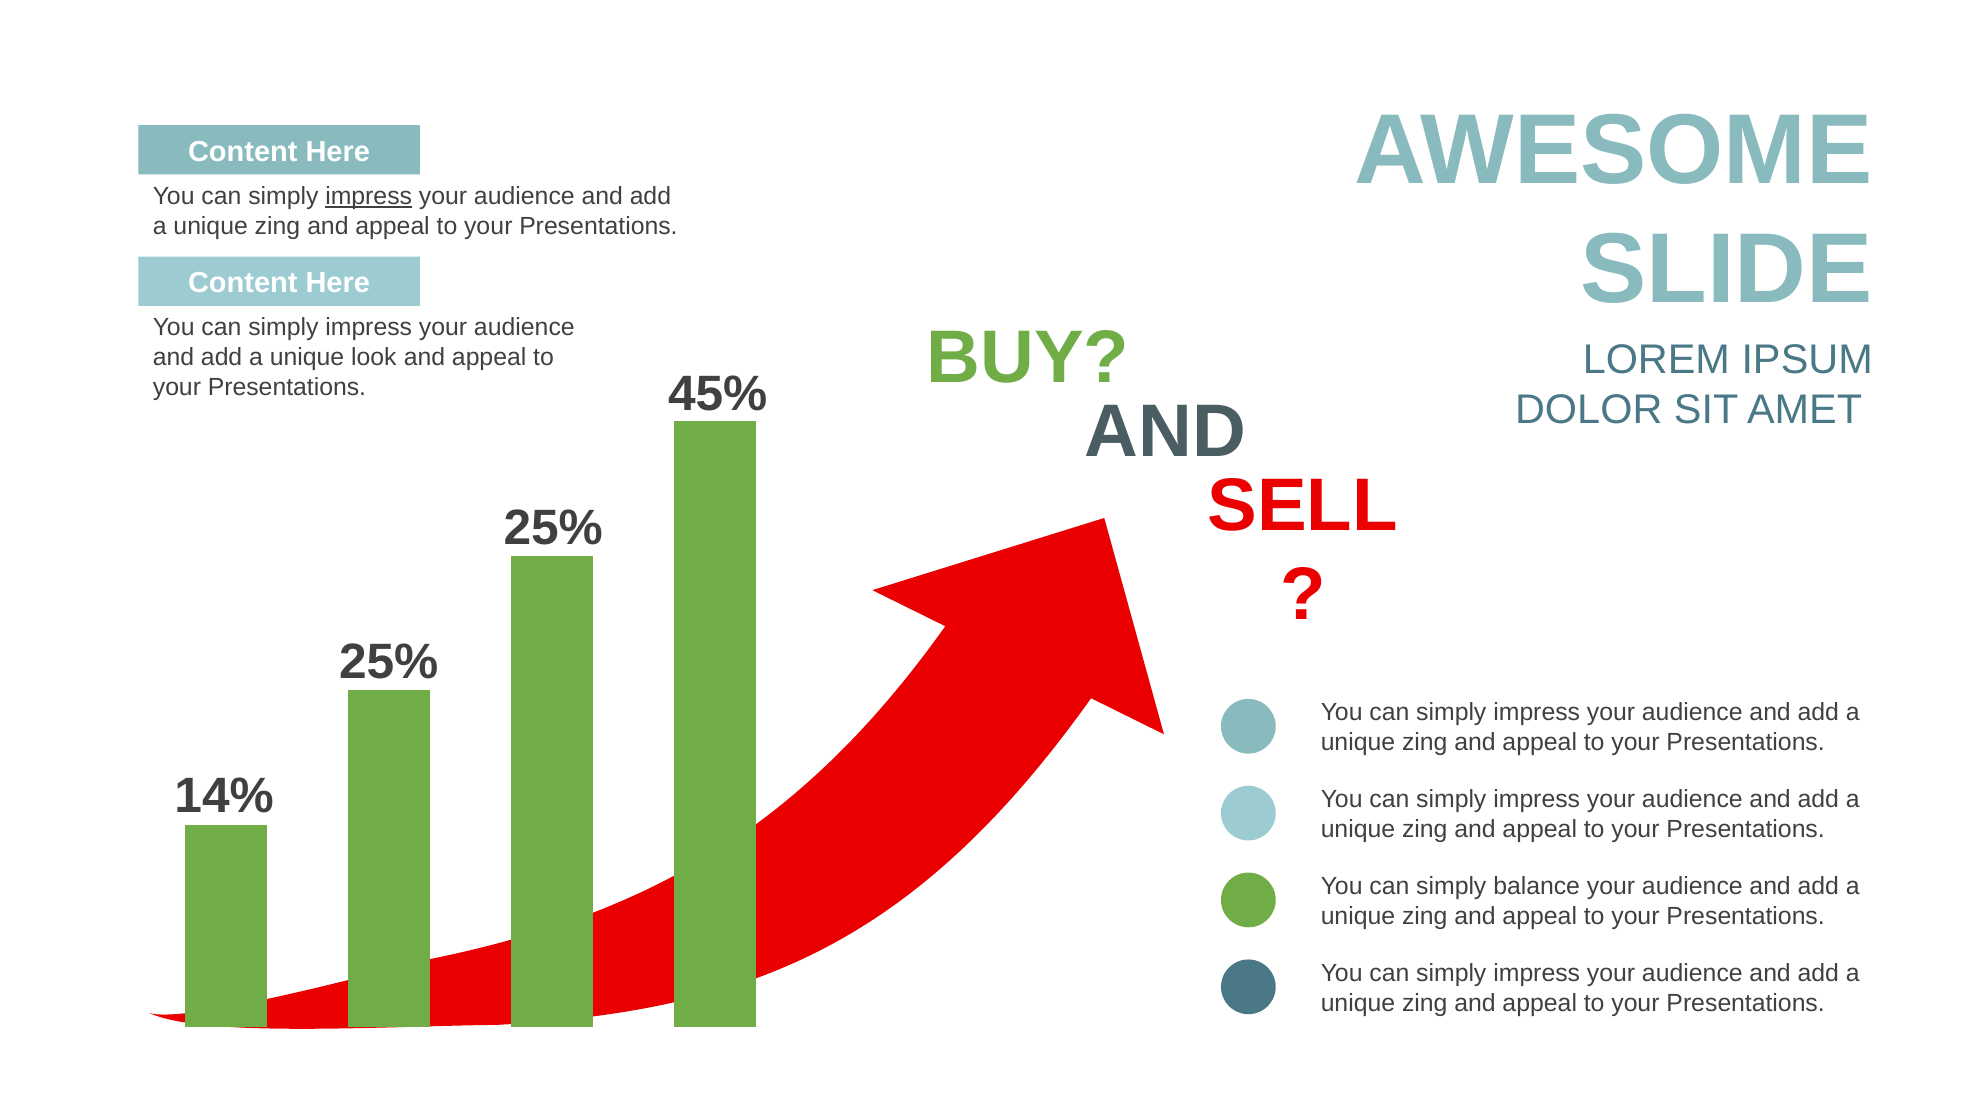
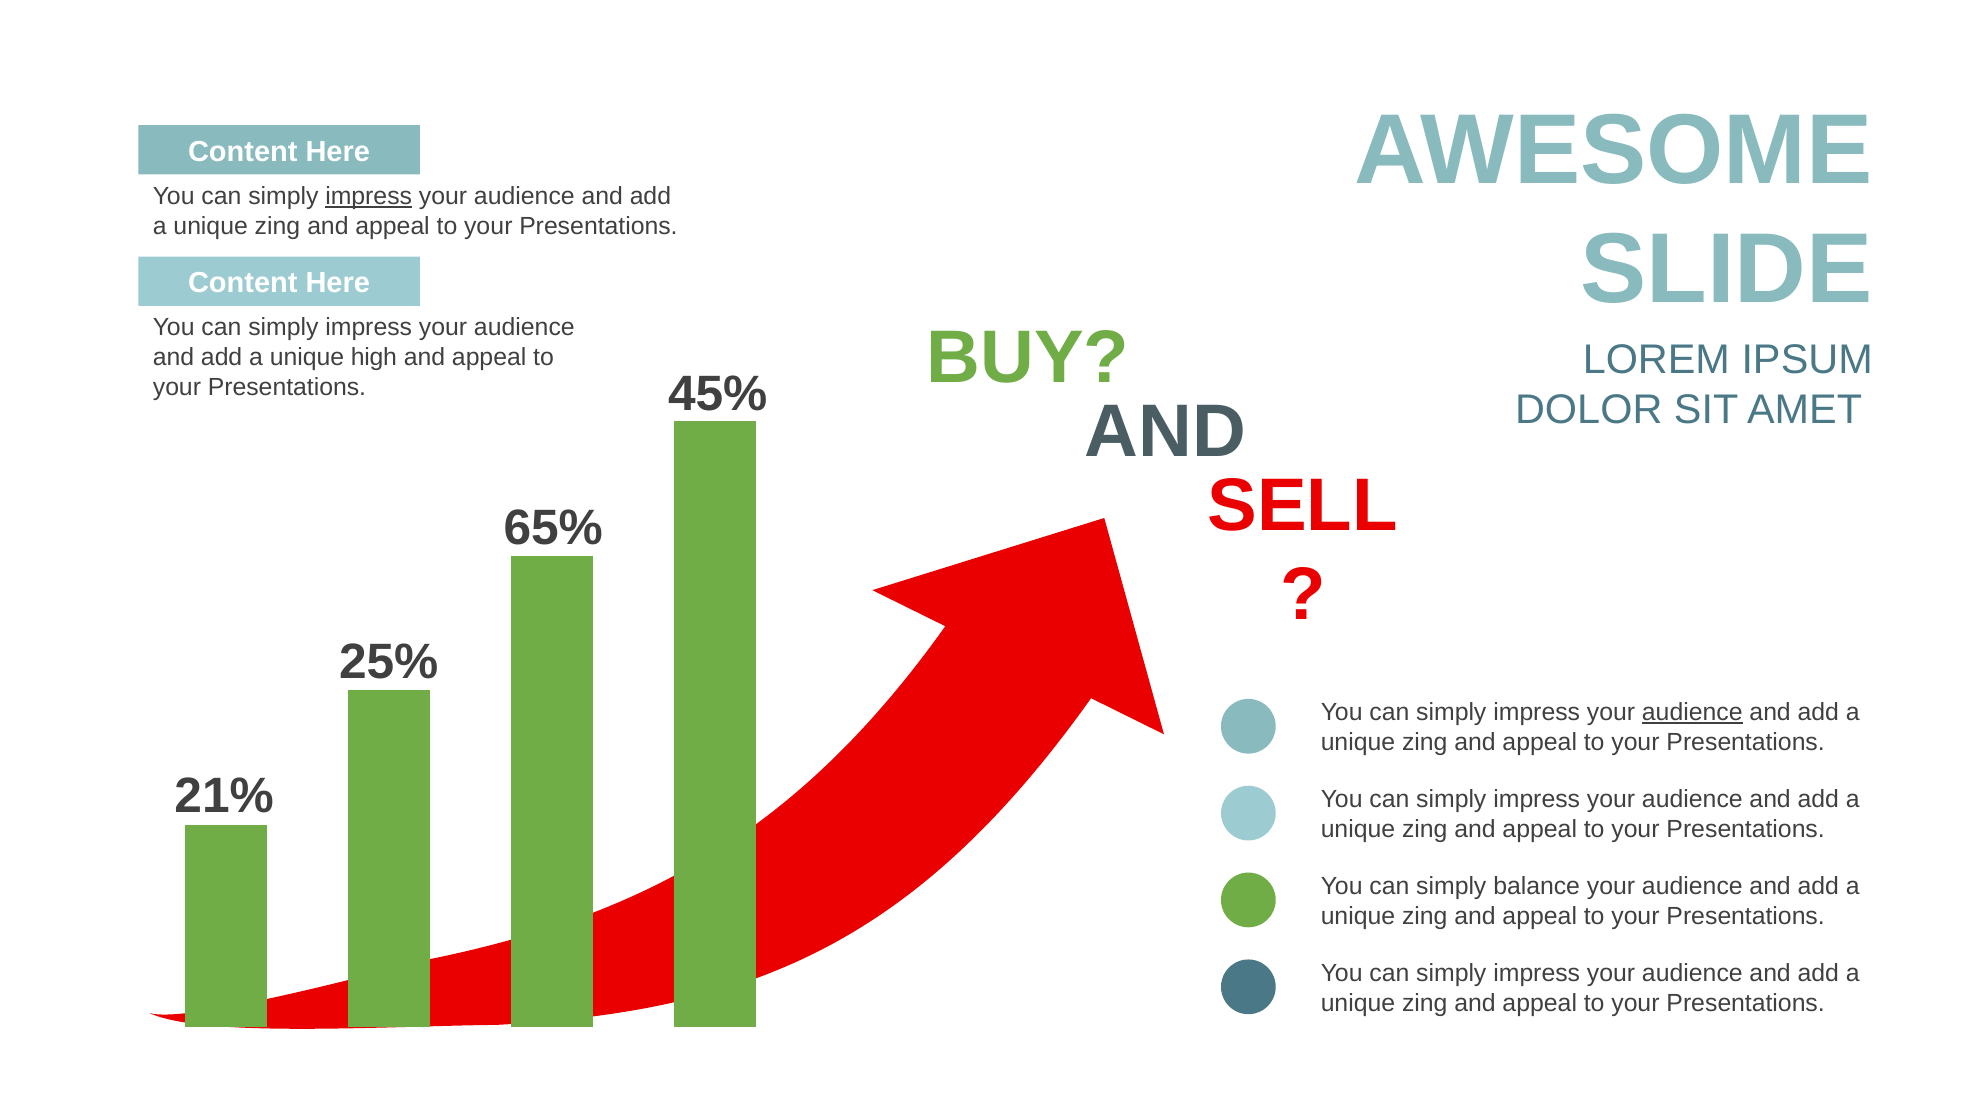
look: look -> high (374, 358)
25%: 25% -> 65% (553, 528)
audience underline: none -> present (1692, 713)
14%: 14% -> 21% (224, 796)
